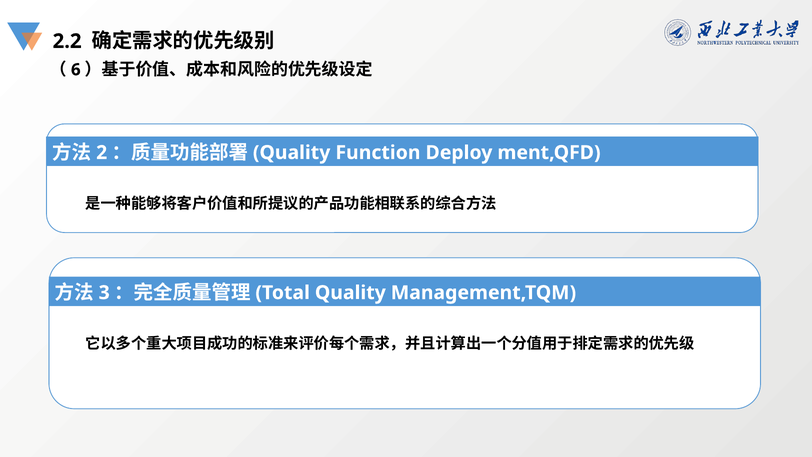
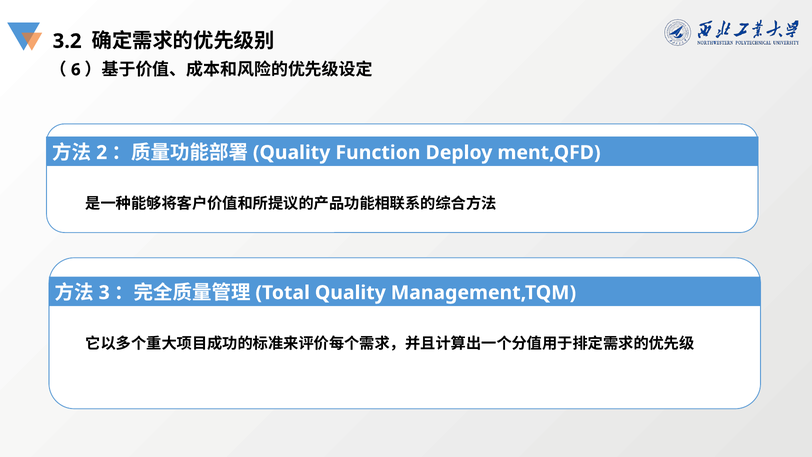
2.2: 2.2 -> 3.2 (67, 41)
